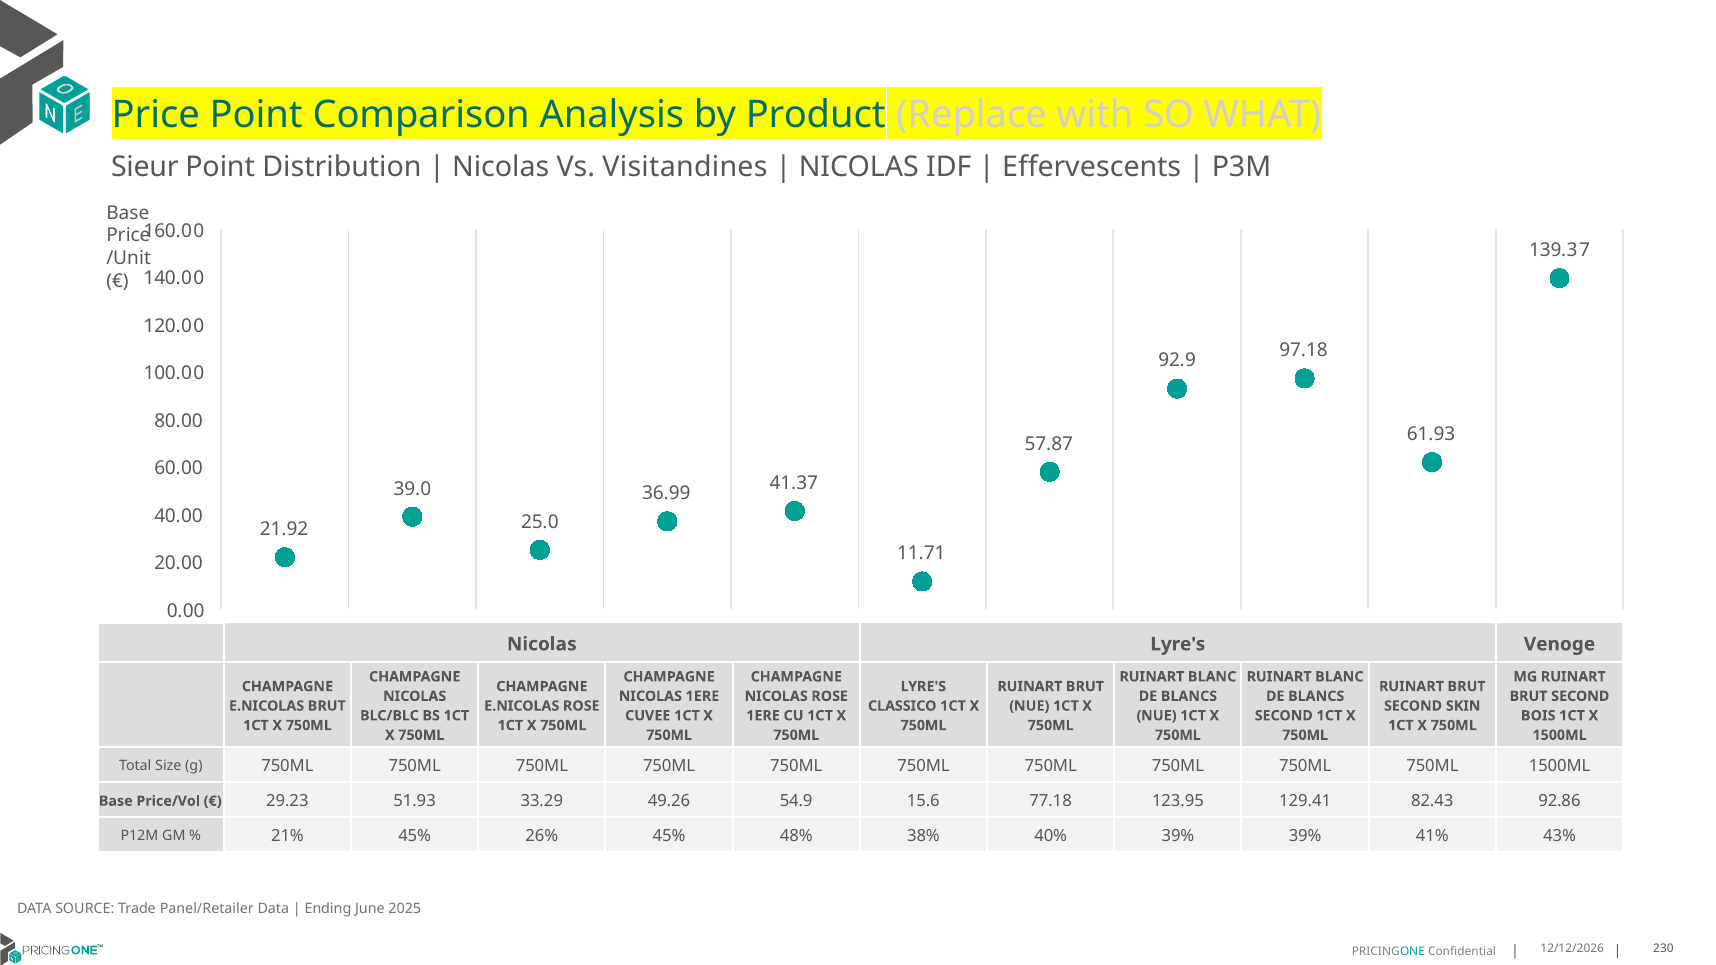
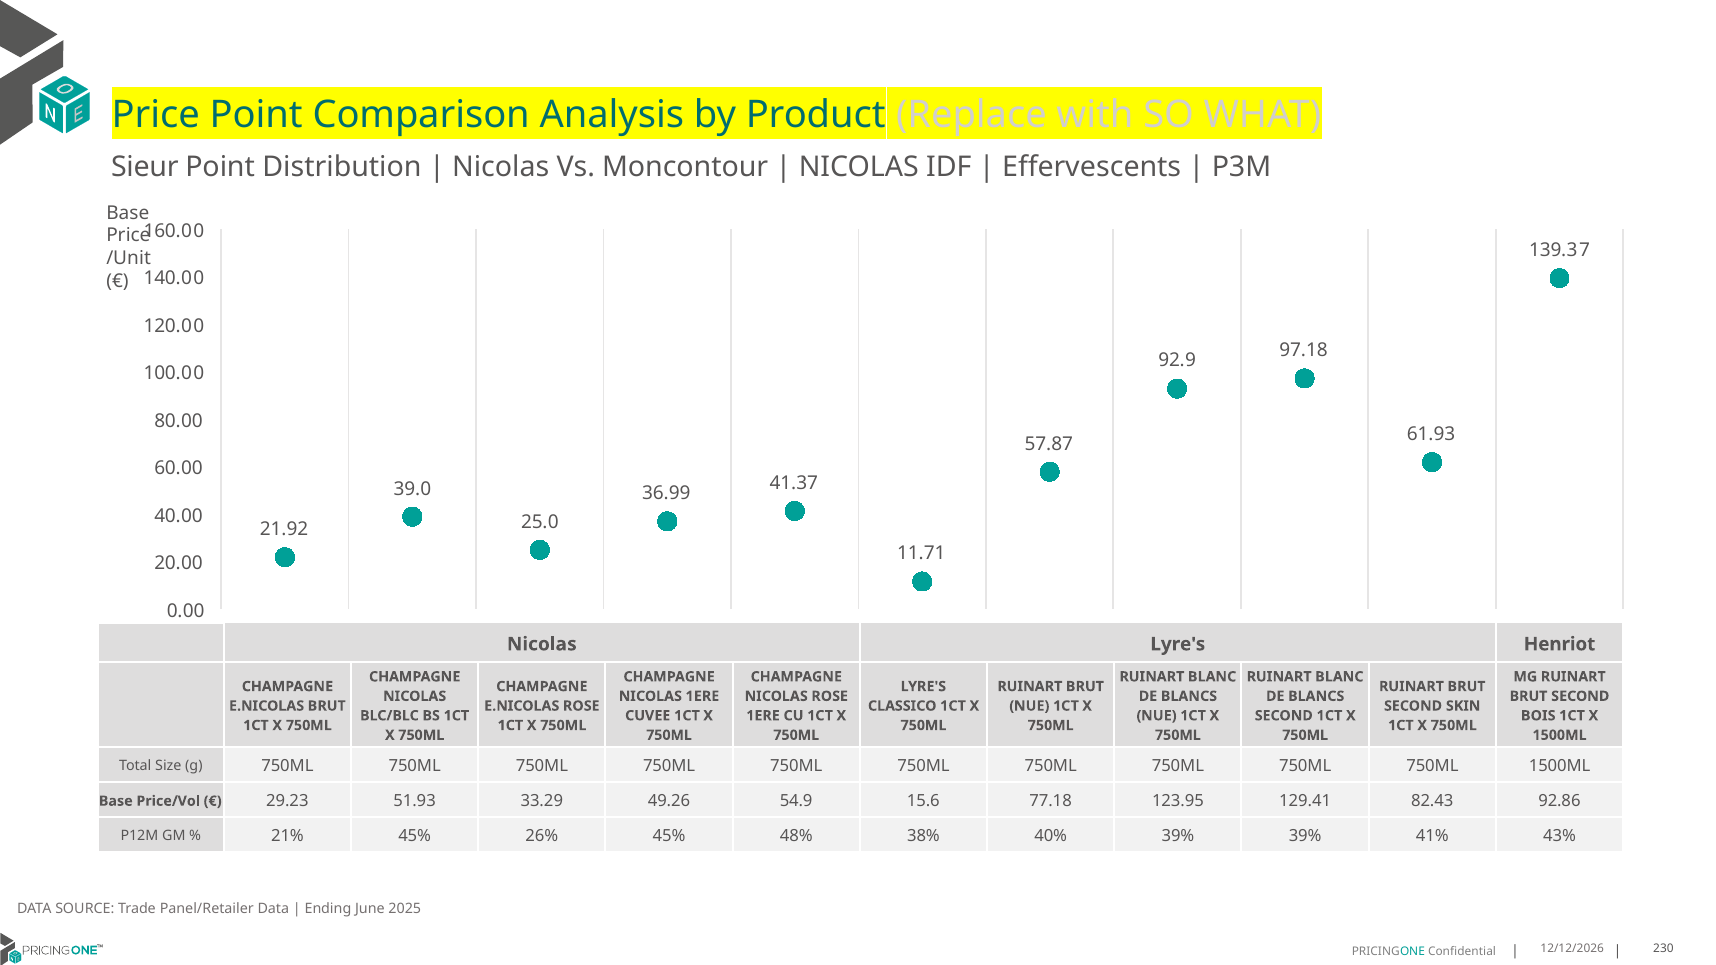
Visitandines: Visitandines -> Moncontour (685, 167)
Venoge: Venoge -> Henriot (1560, 644)
